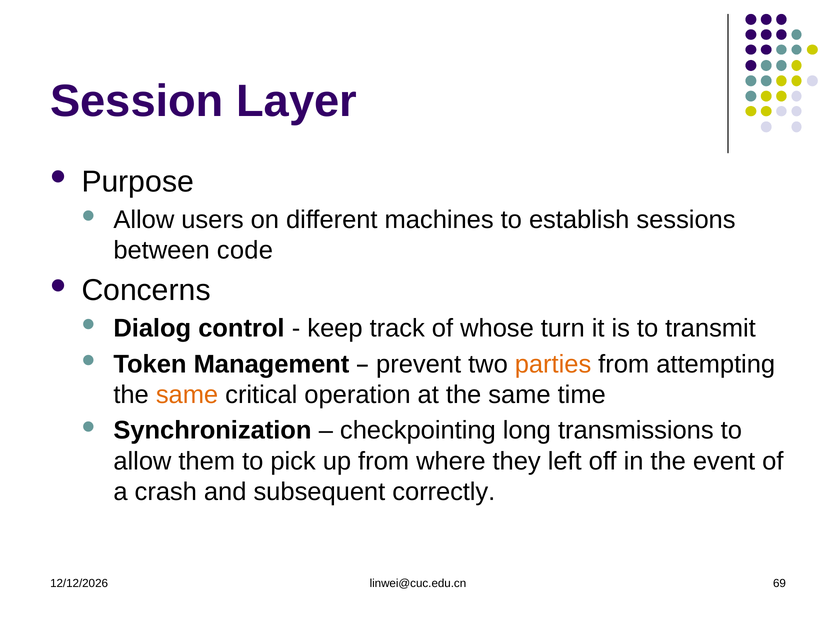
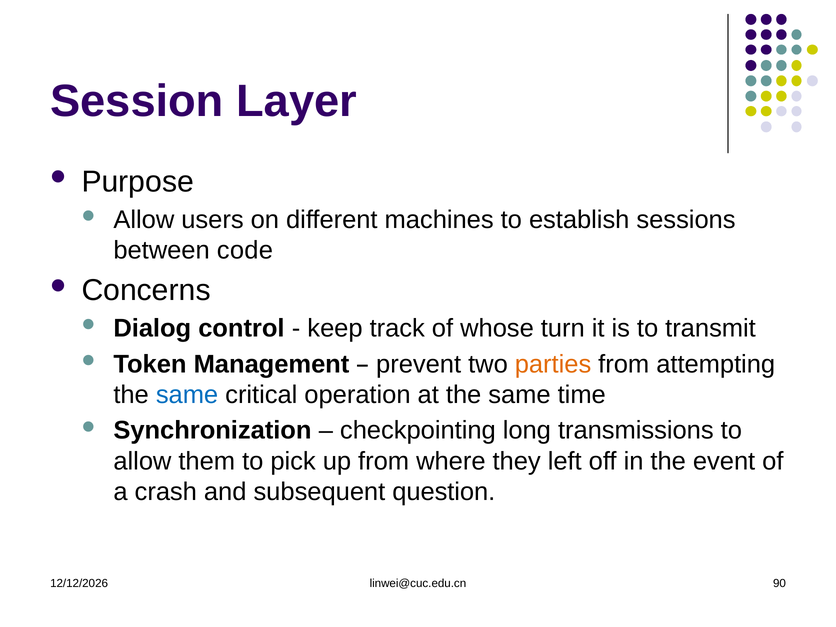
same colour: orange -> blue (187, 395)
correctly: correctly -> question (444, 492)
69: 69 -> 90 (779, 583)
